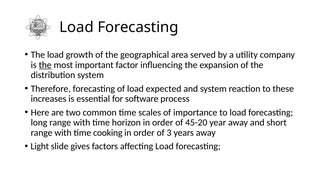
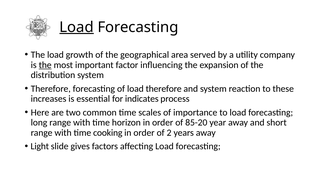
Load underline: none -> present (77, 27)
load expected: expected -> therefore (164, 89)
software: software -> indicates (142, 99)
45-20: 45-20 -> 85-20 (196, 123)
3: 3 -> 2 (169, 133)
